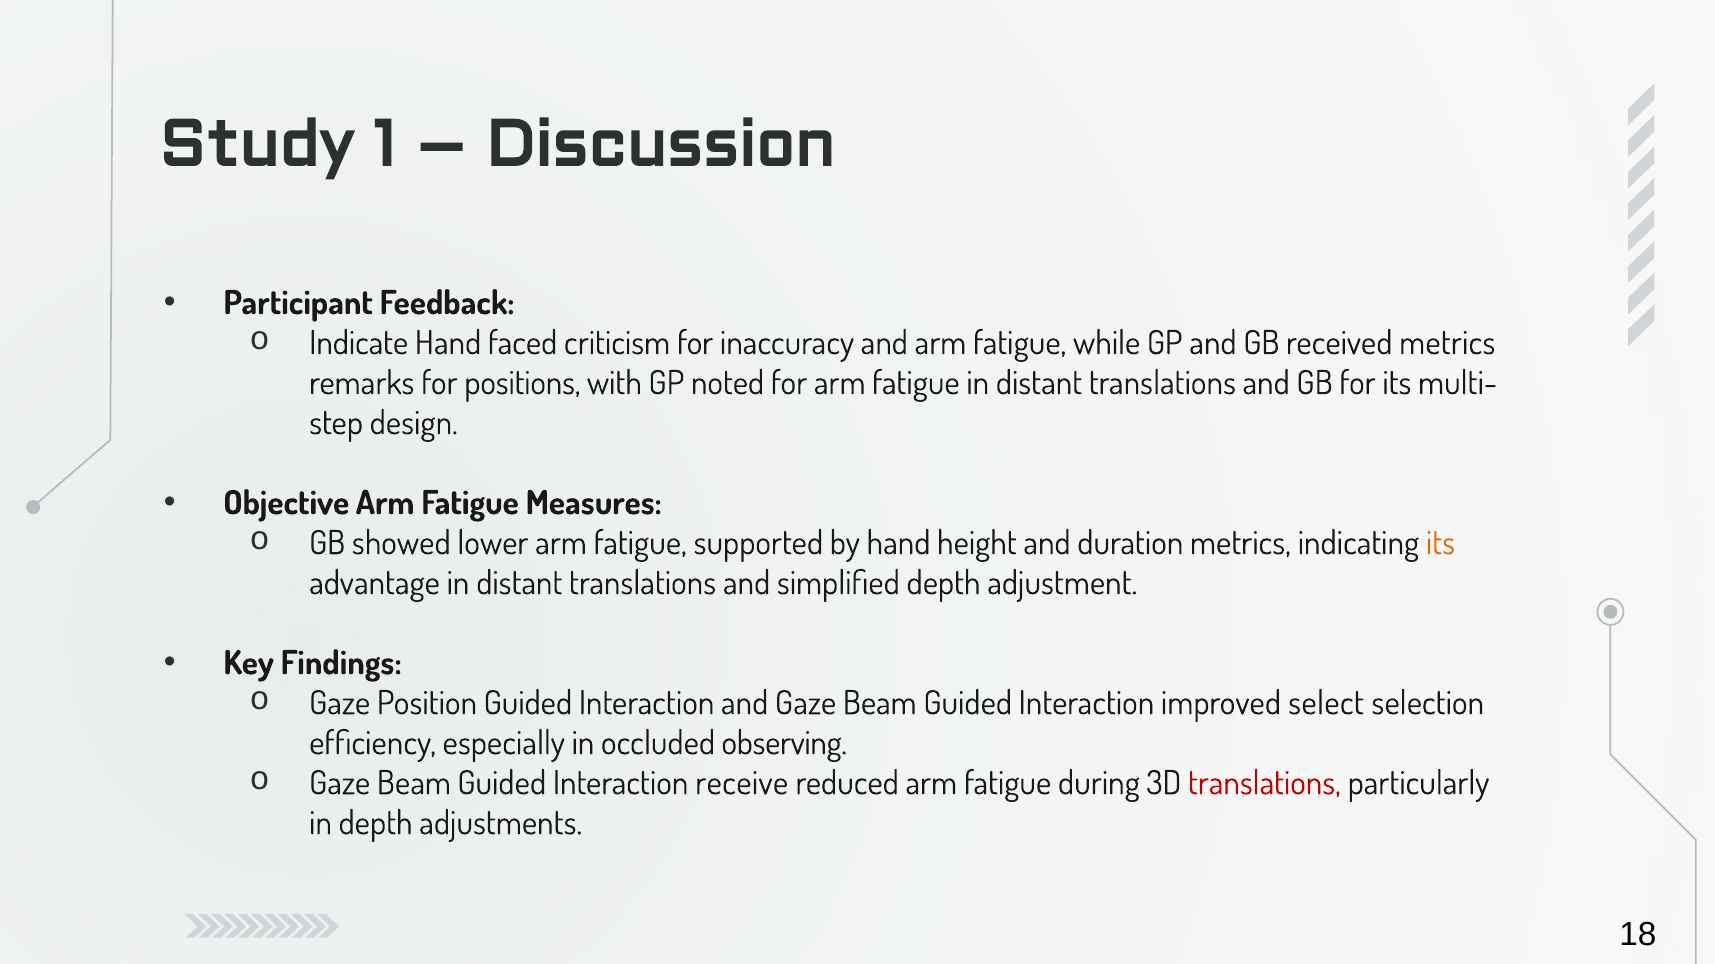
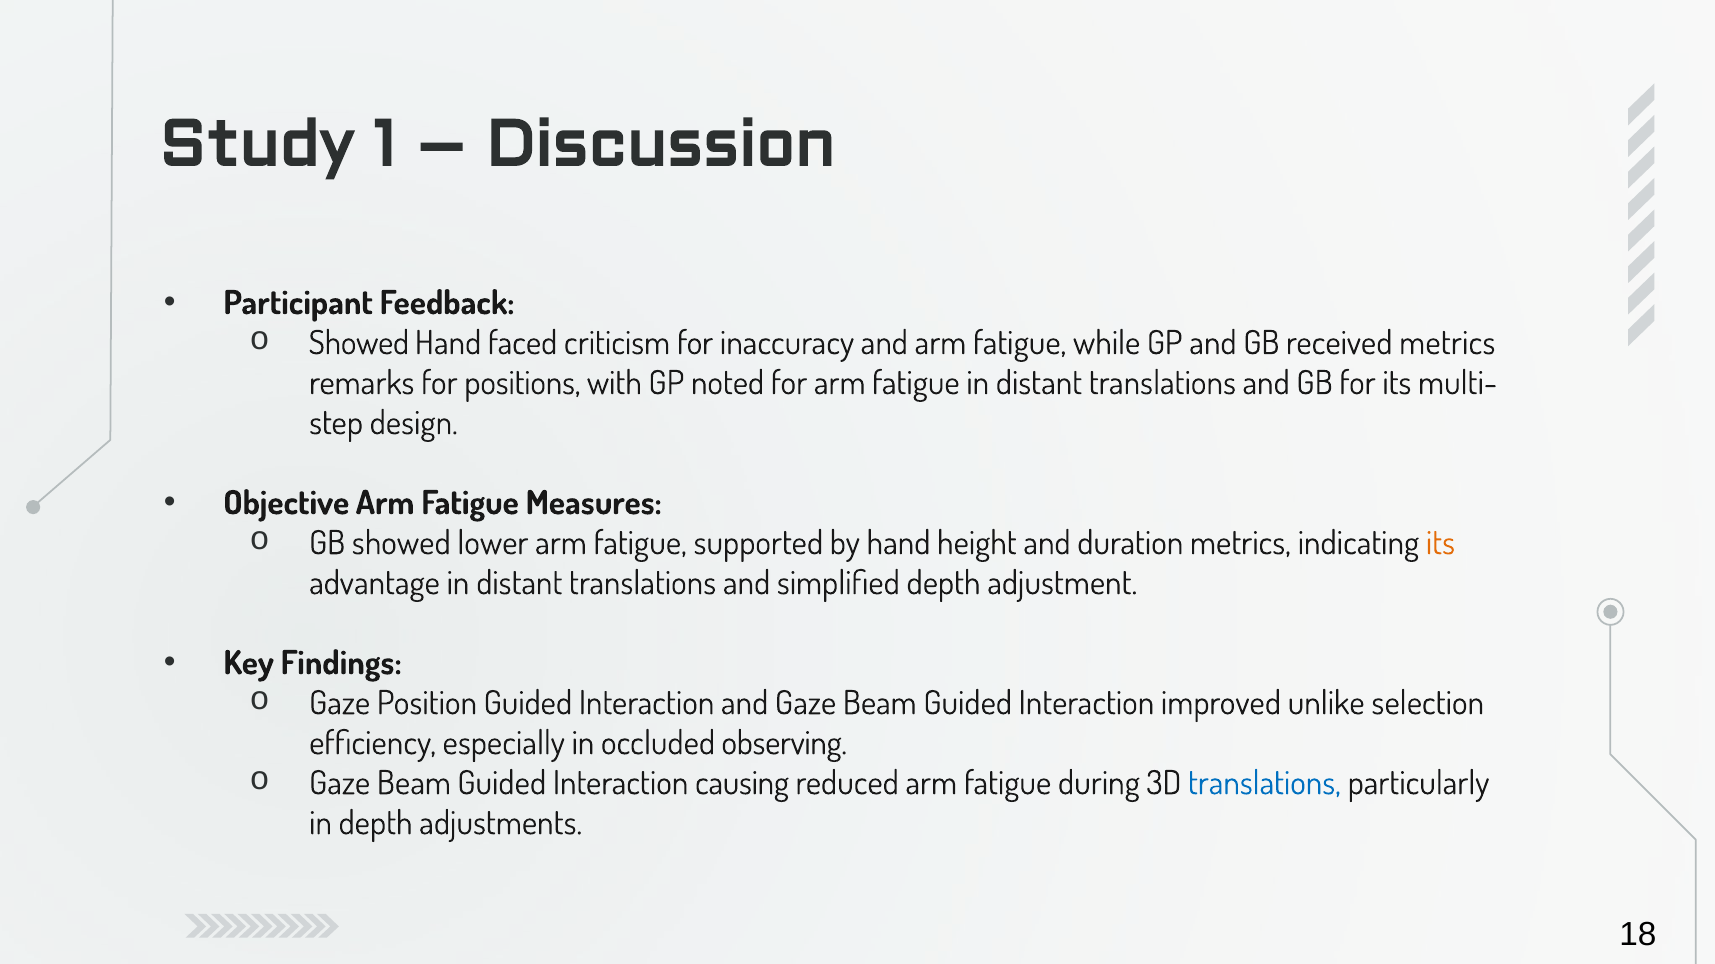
Indicate: Indicate -> Showed (359, 343)
select: select -> unlike (1326, 704)
receive: receive -> causing (742, 784)
translations colour: red -> blue (1264, 784)
